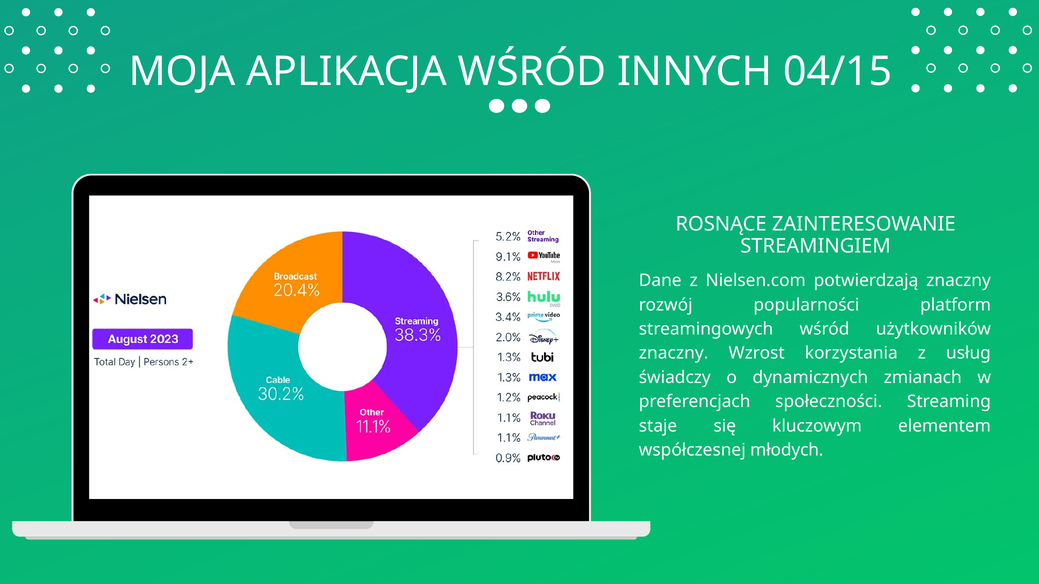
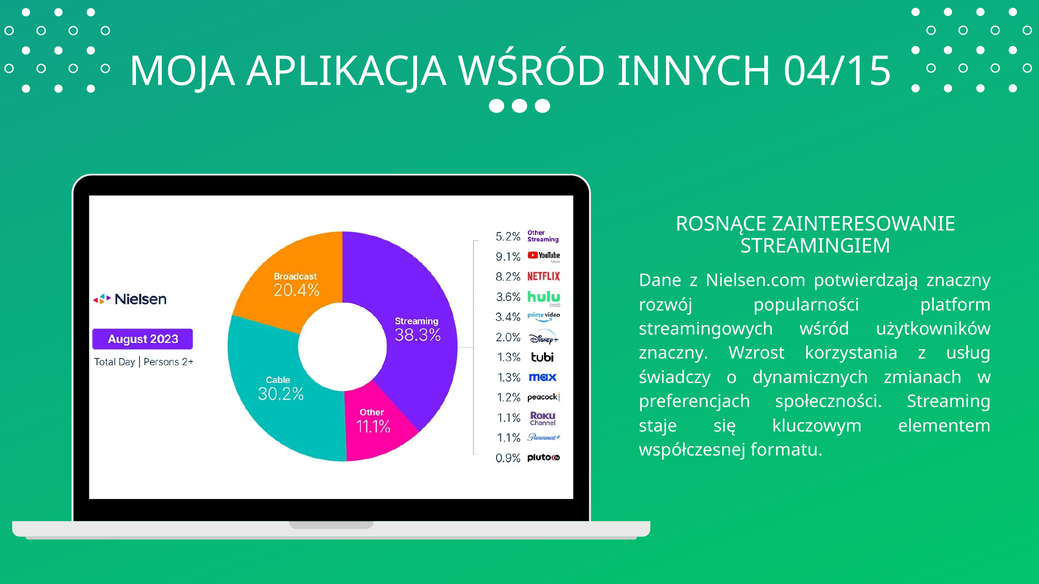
młodych: młodych -> formatu (787, 450)
